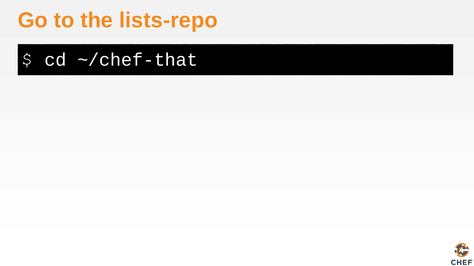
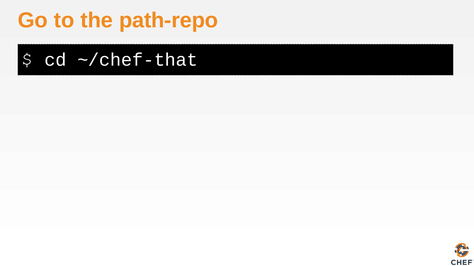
lists-repo: lists-repo -> path-repo (169, 20)
